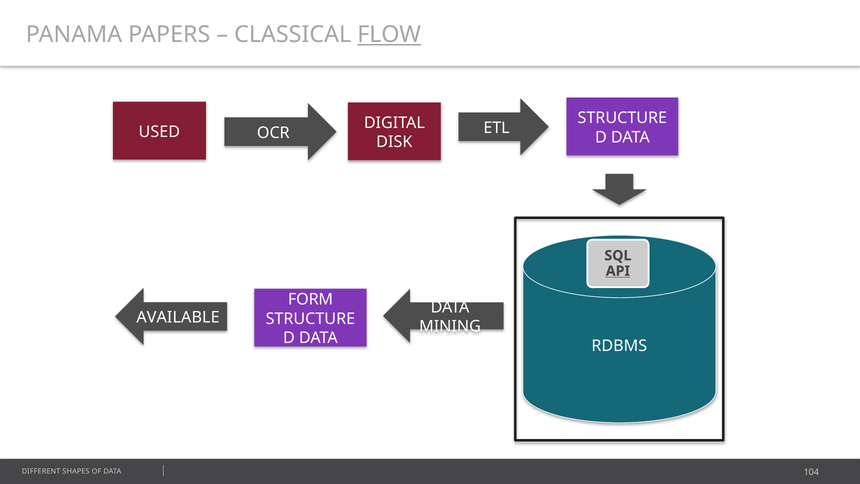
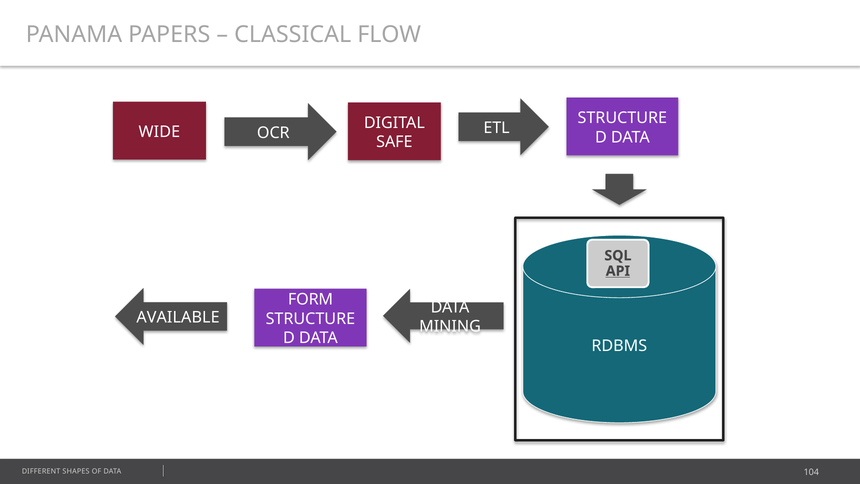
FLOW underline: present -> none (389, 35)
USED: USED -> WIDE (159, 132)
DISK: DISK -> SAFE (394, 142)
